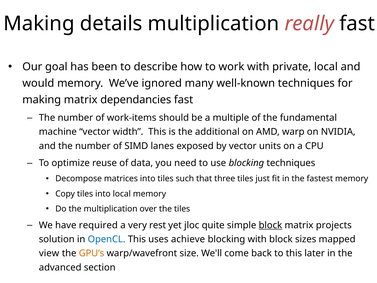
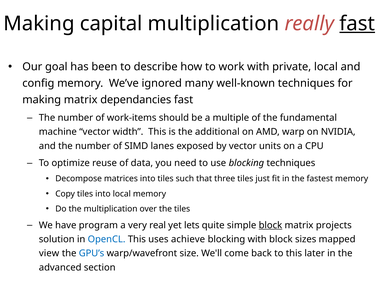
details: details -> capital (111, 24)
fast underline: none -> present (357, 24)
would: would -> config (38, 83)
required: required -> program (98, 225)
rest: rest -> real (158, 225)
jloc: jloc -> lets (192, 225)
GPU’s colour: orange -> blue (92, 253)
